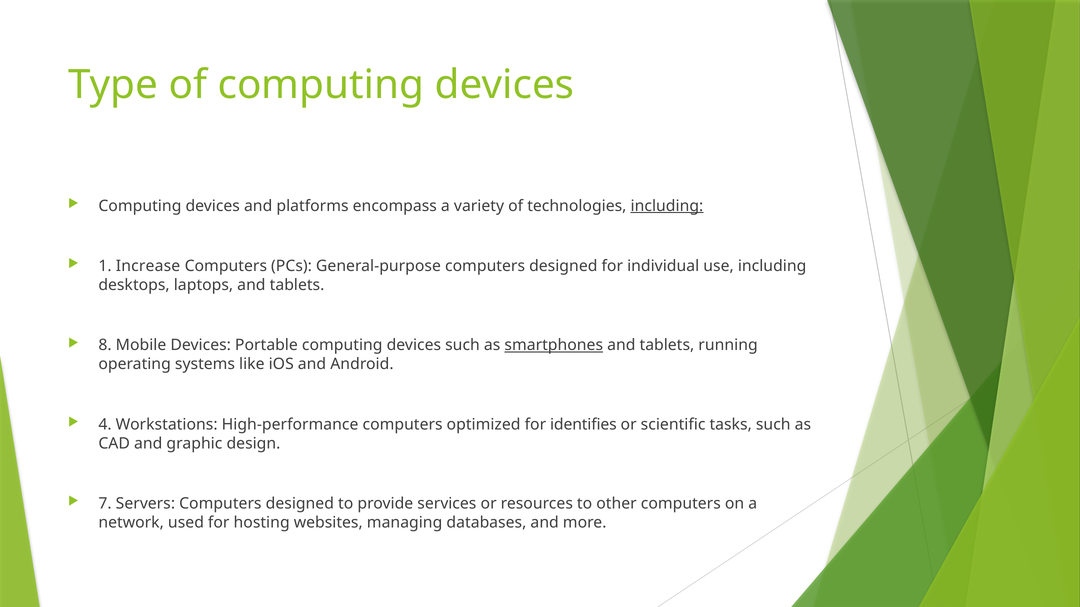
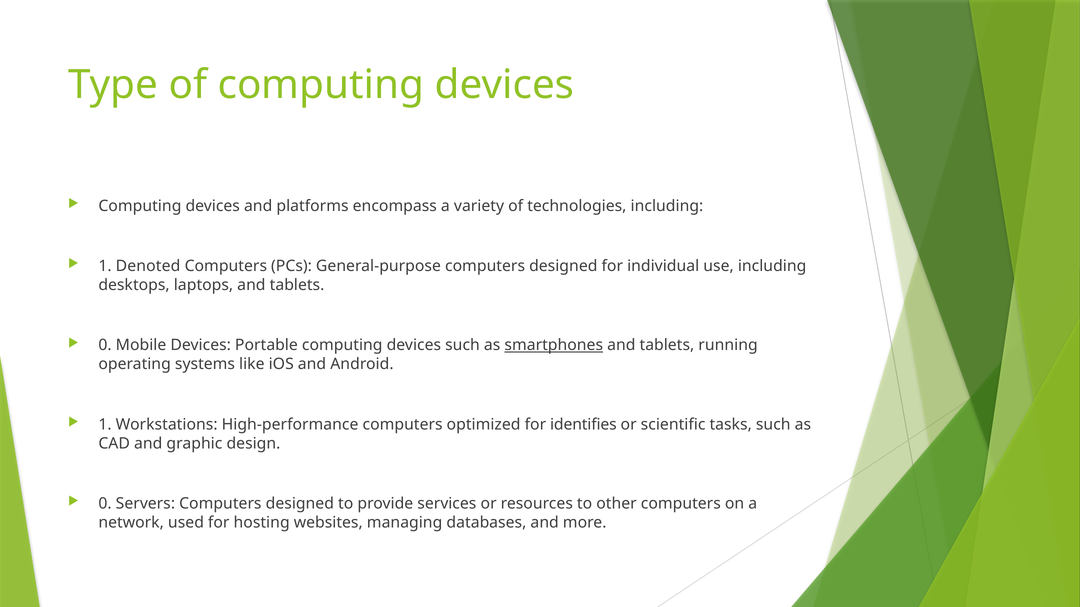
including underline: present -> none (667, 206)
Increase: Increase -> Denoted (148, 266)
8: 8 -> 0 (105, 346)
4: 4 -> 1 (105, 425)
7: 7 -> 0 (105, 504)
